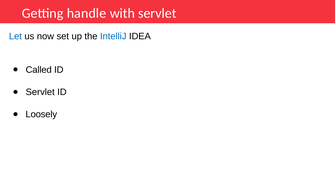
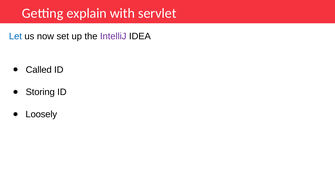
handle: handle -> explain (87, 13)
IntelliJ colour: blue -> purple (113, 36)
Servlet: Servlet -> Storing (40, 92)
